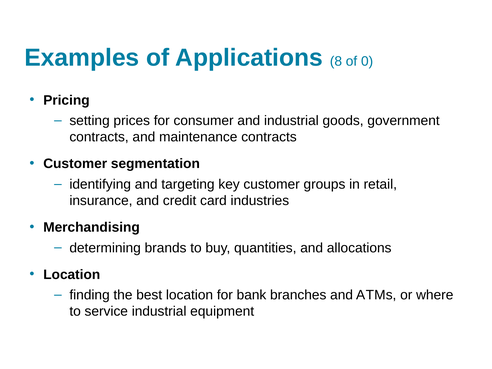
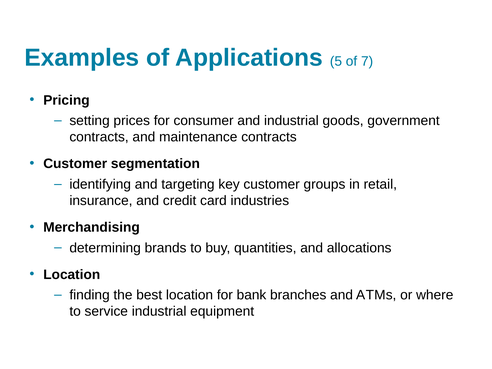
8: 8 -> 5 (336, 61)
0: 0 -> 7 (367, 61)
